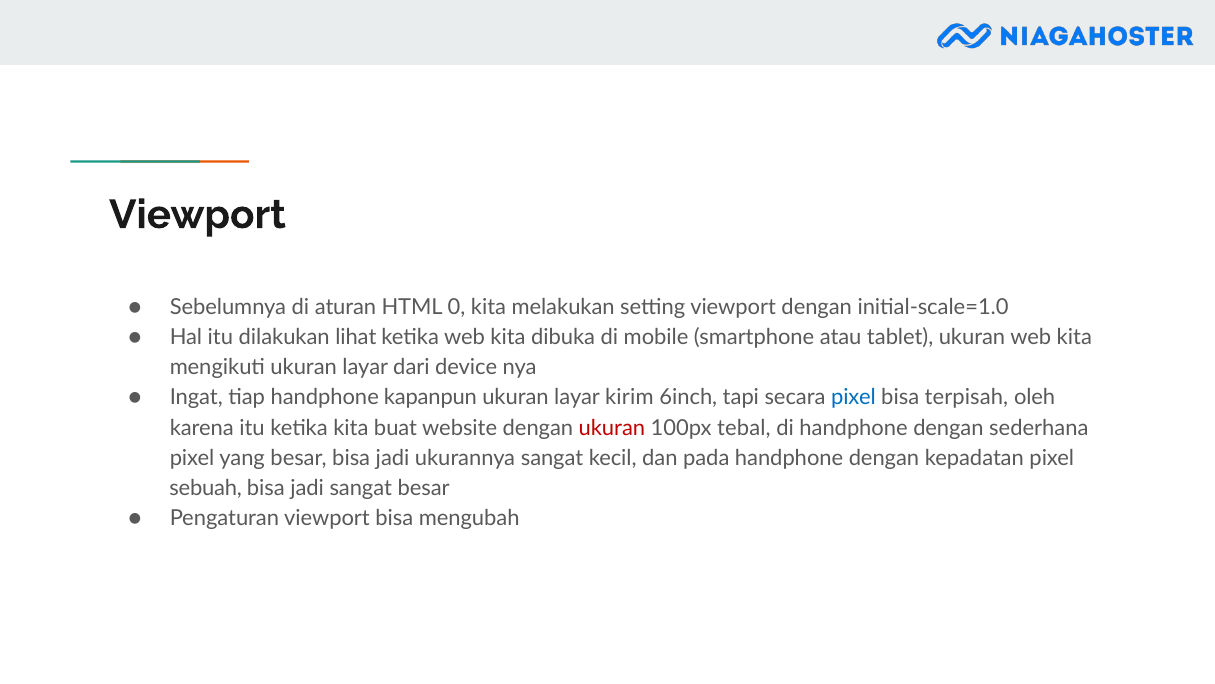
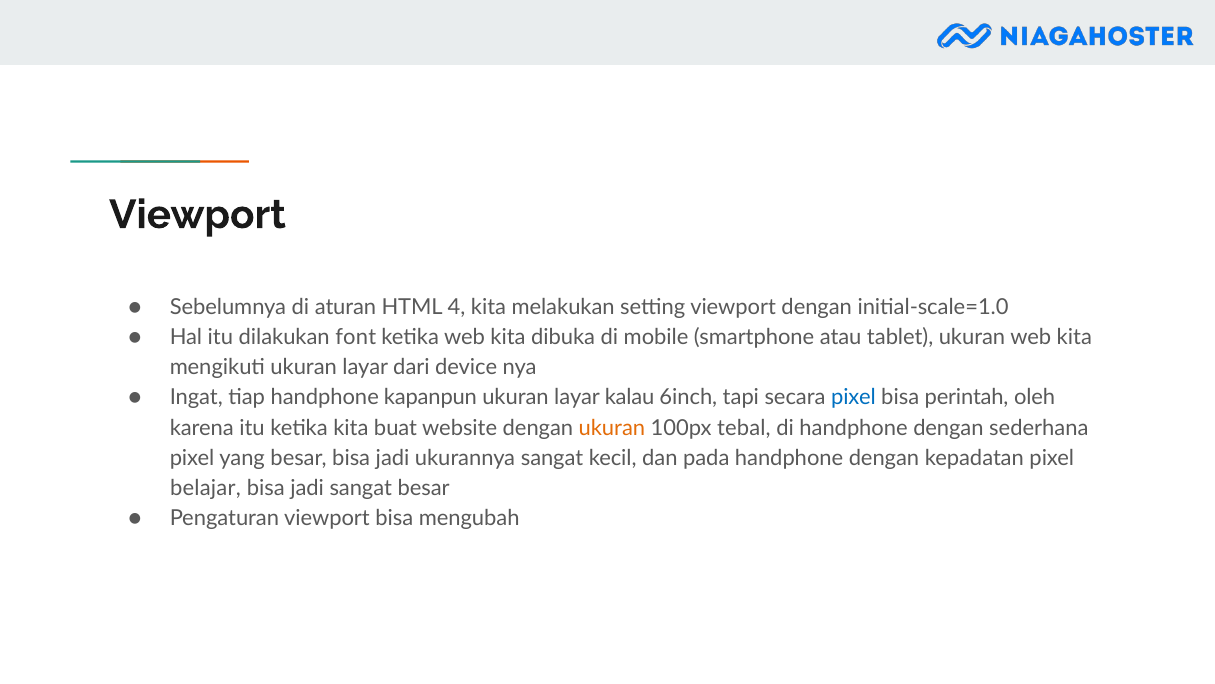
0: 0 -> 4 (457, 307)
lihat: lihat -> font (356, 337)
kirim: kirim -> kalau (630, 397)
terpisah: terpisah -> perintah (967, 397)
ukuran colour: red -> orange (612, 427)
sebuah: sebuah -> belajar (205, 488)
